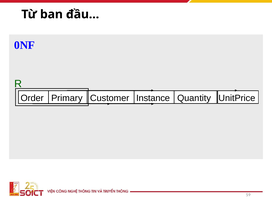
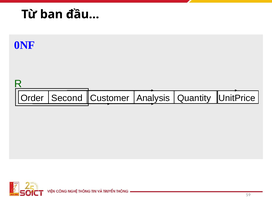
Primary: Primary -> Second (67, 98)
Instance: Instance -> Analysis (153, 98)
